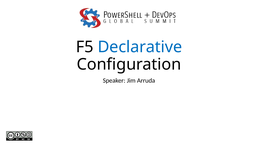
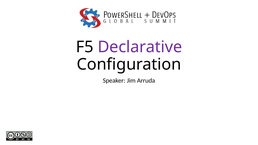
Declarative colour: blue -> purple (140, 47)
